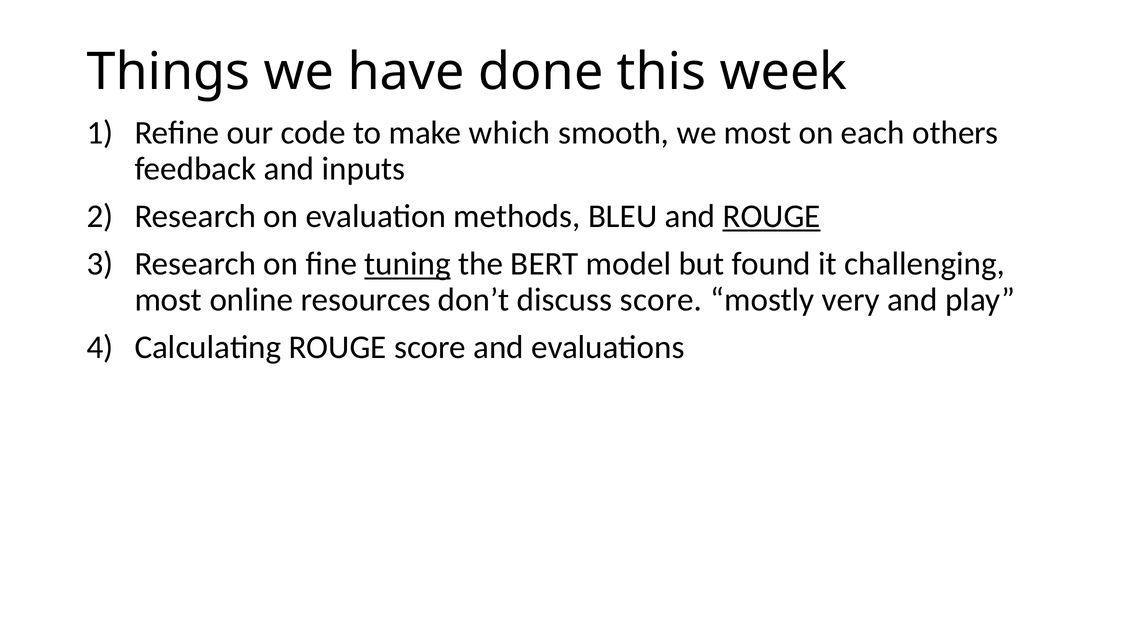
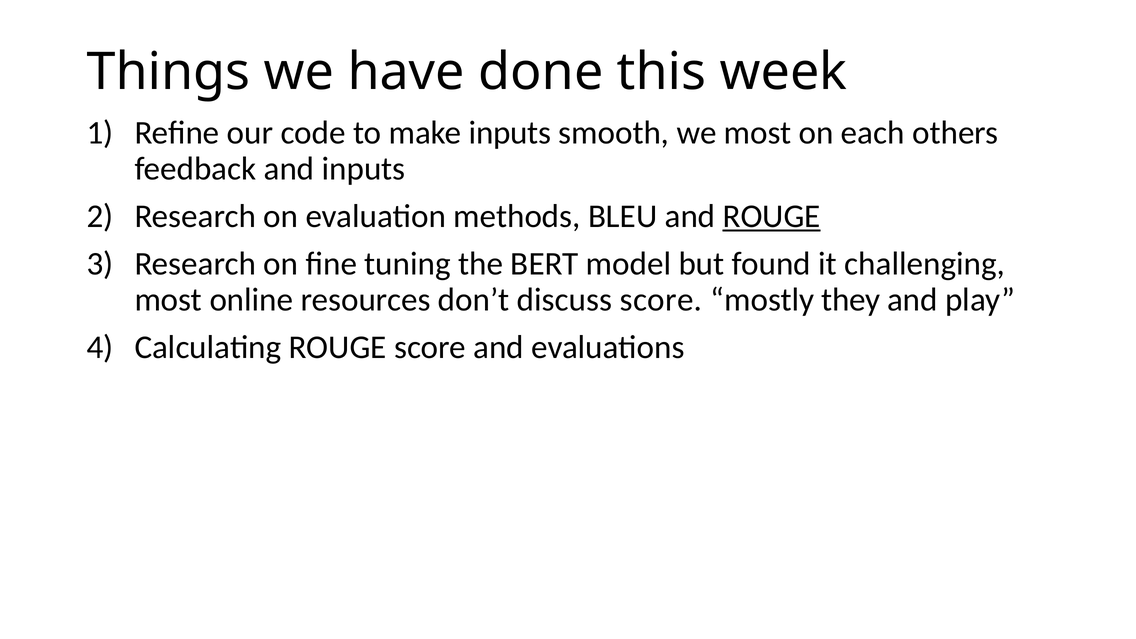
make which: which -> inputs (510, 133)
tuning underline: present -> none (408, 264)
very: very -> they (851, 300)
